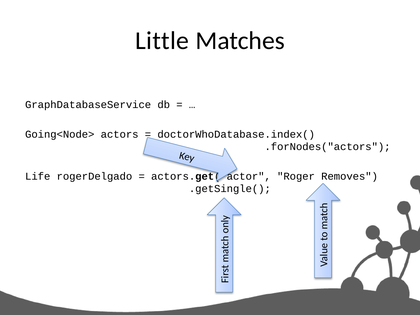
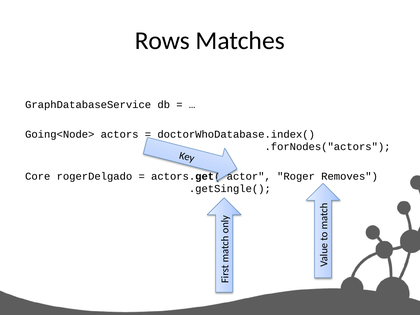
Little: Little -> Rows (162, 41)
Life: Life -> Core (38, 176)
